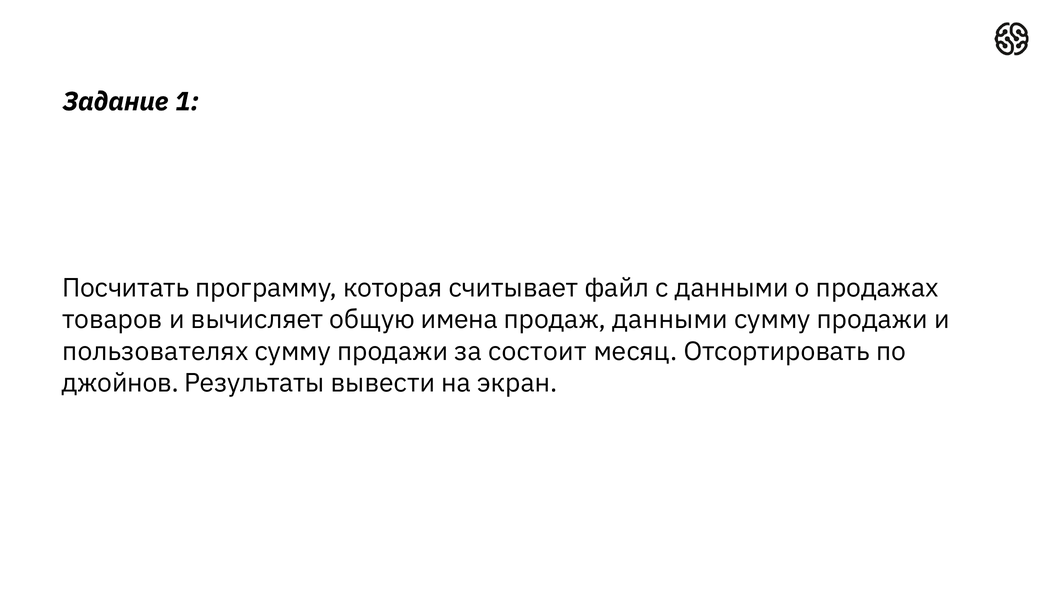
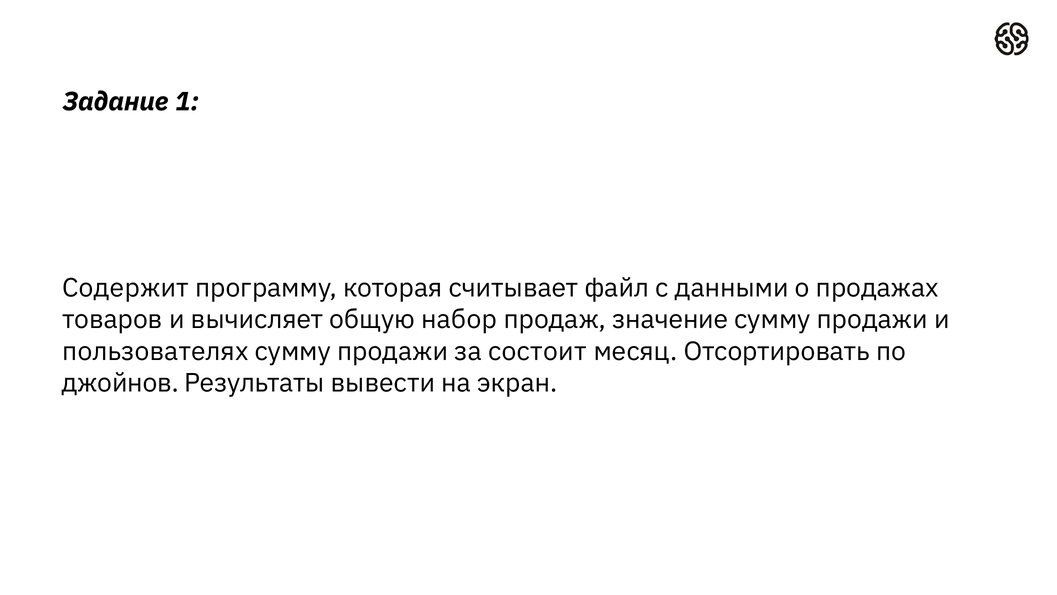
Посчитать: Посчитать -> Содержит (126, 288)
имена: имена -> набор (459, 319)
продаж данными: данными -> значение (670, 319)
